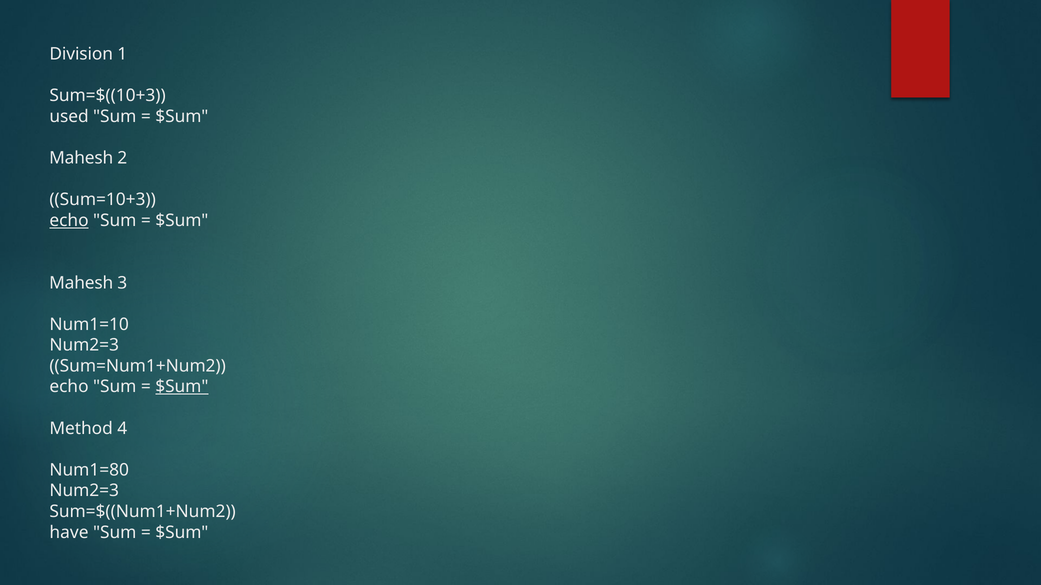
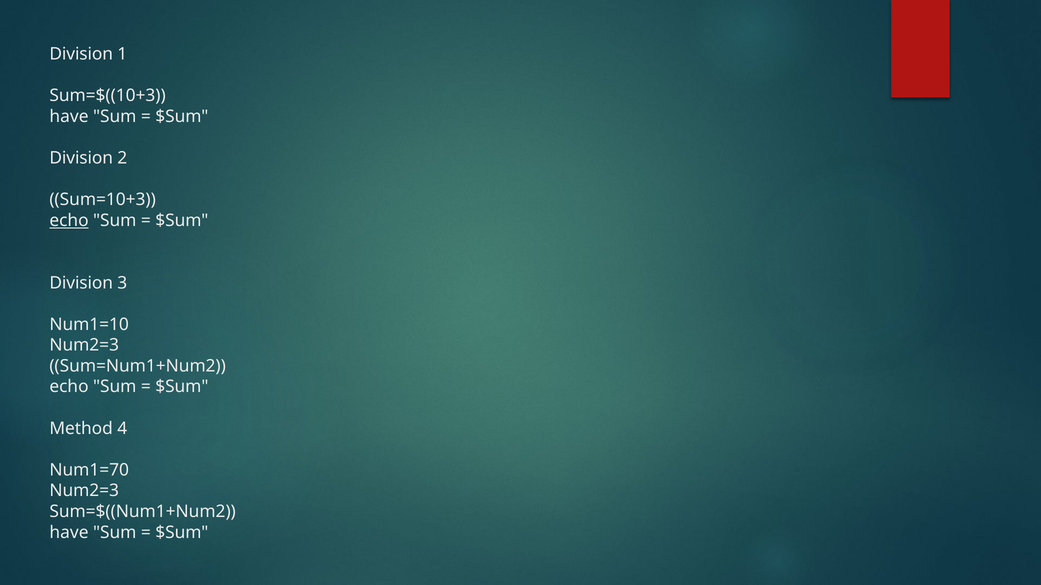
used: used -> have (69, 117)
Mahesh: Mahesh -> Division (81, 158)
Mahesh: Mahesh -> Division (81, 283)
$Sum underline: present -> none (182, 387)
Num1=80: Num1=80 -> Num1=70 (89, 470)
